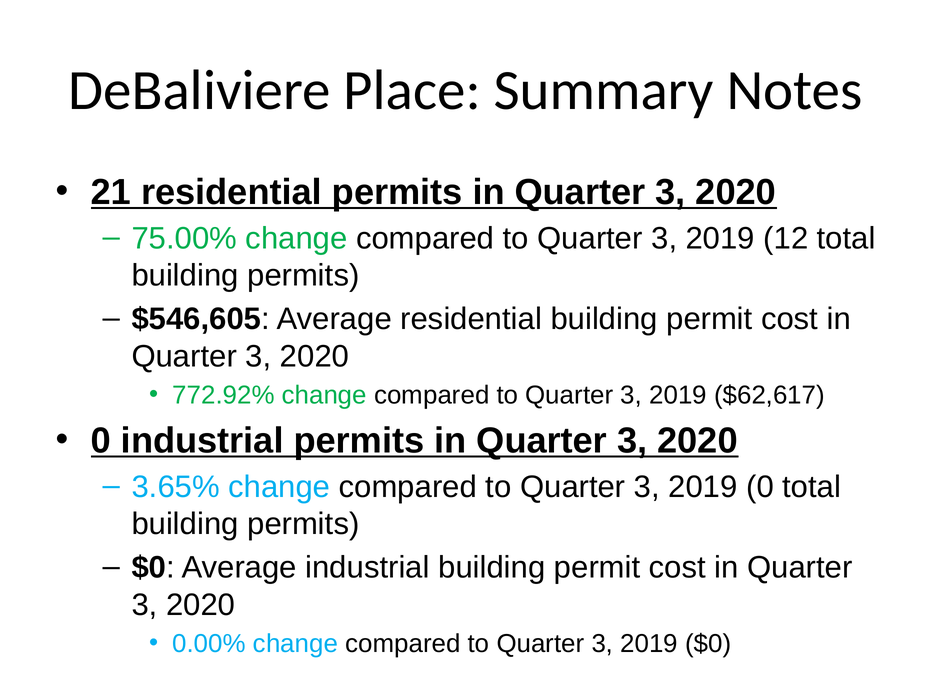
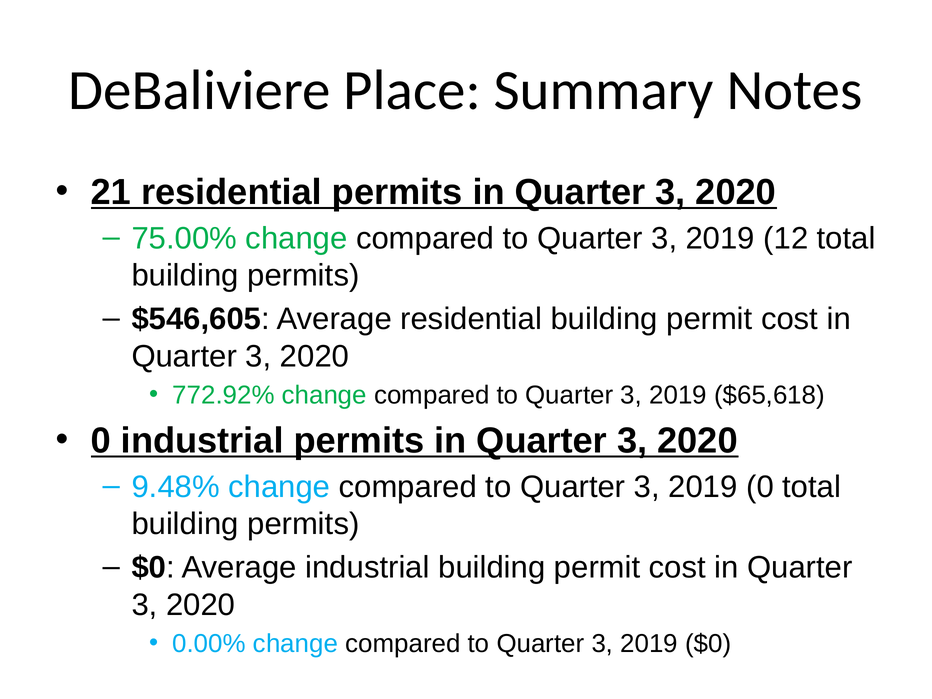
$62,617: $62,617 -> $65,618 (769, 395)
3.65%: 3.65% -> 9.48% (176, 487)
